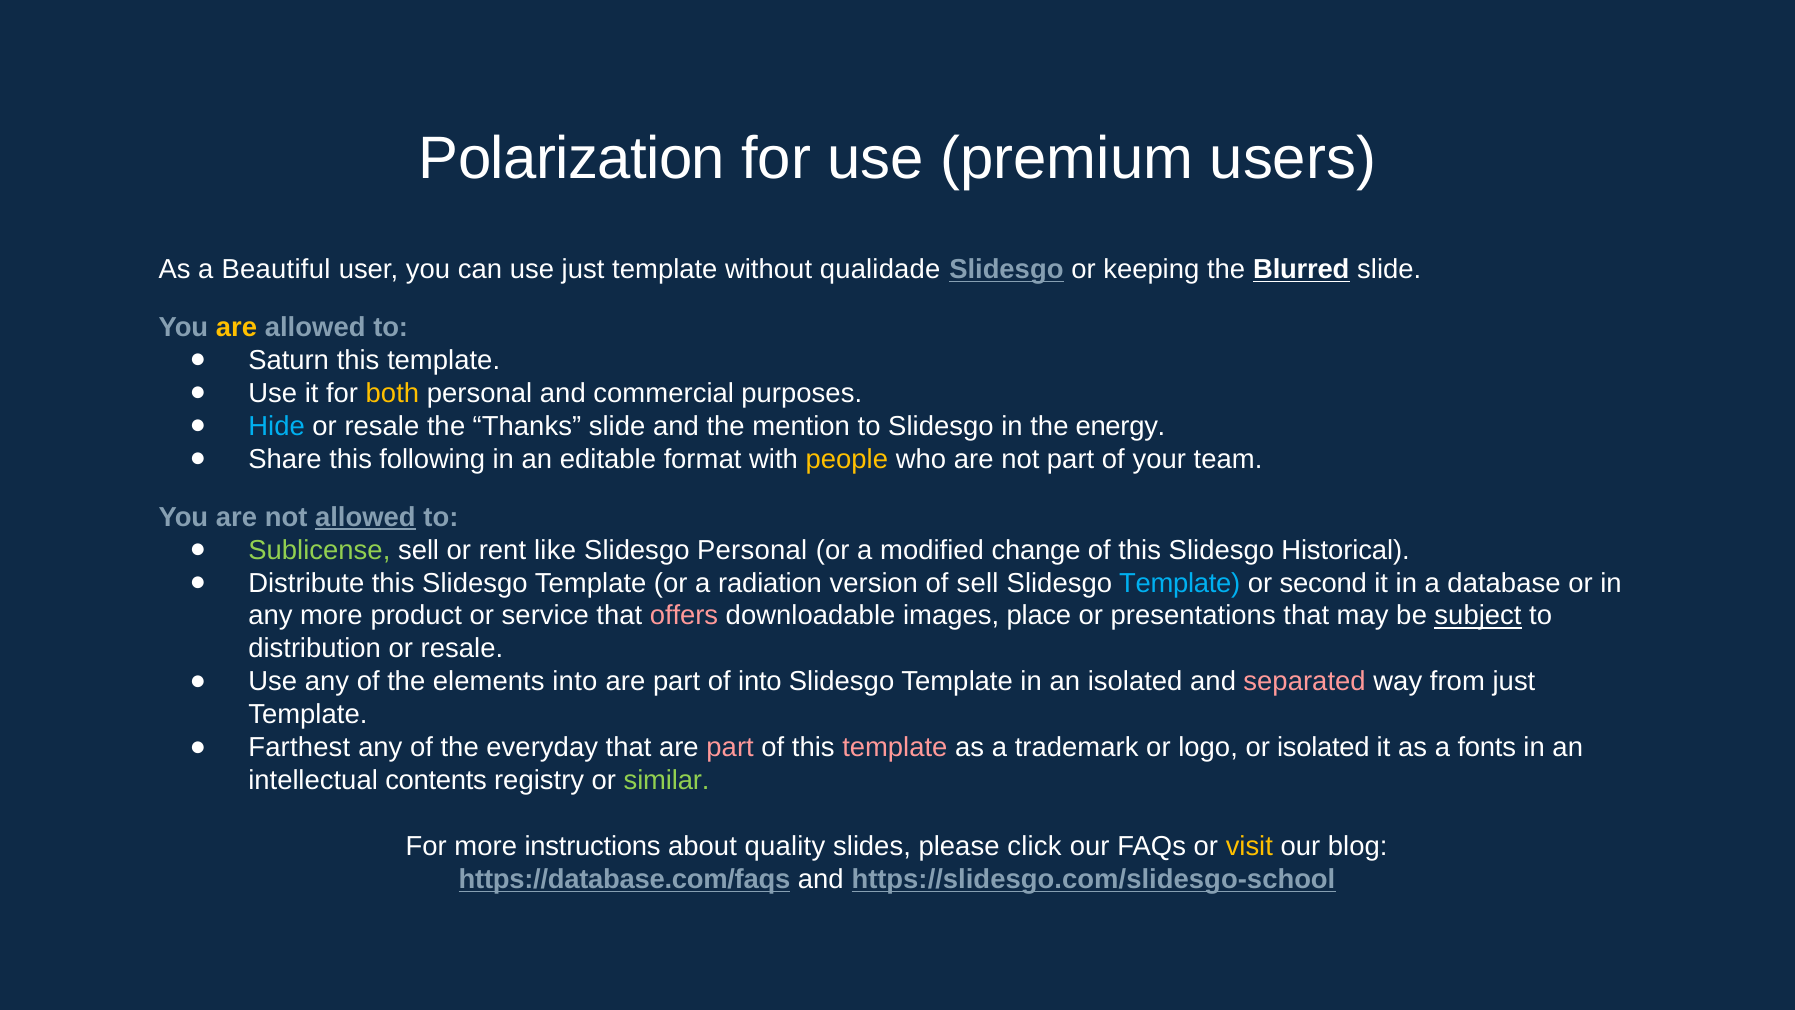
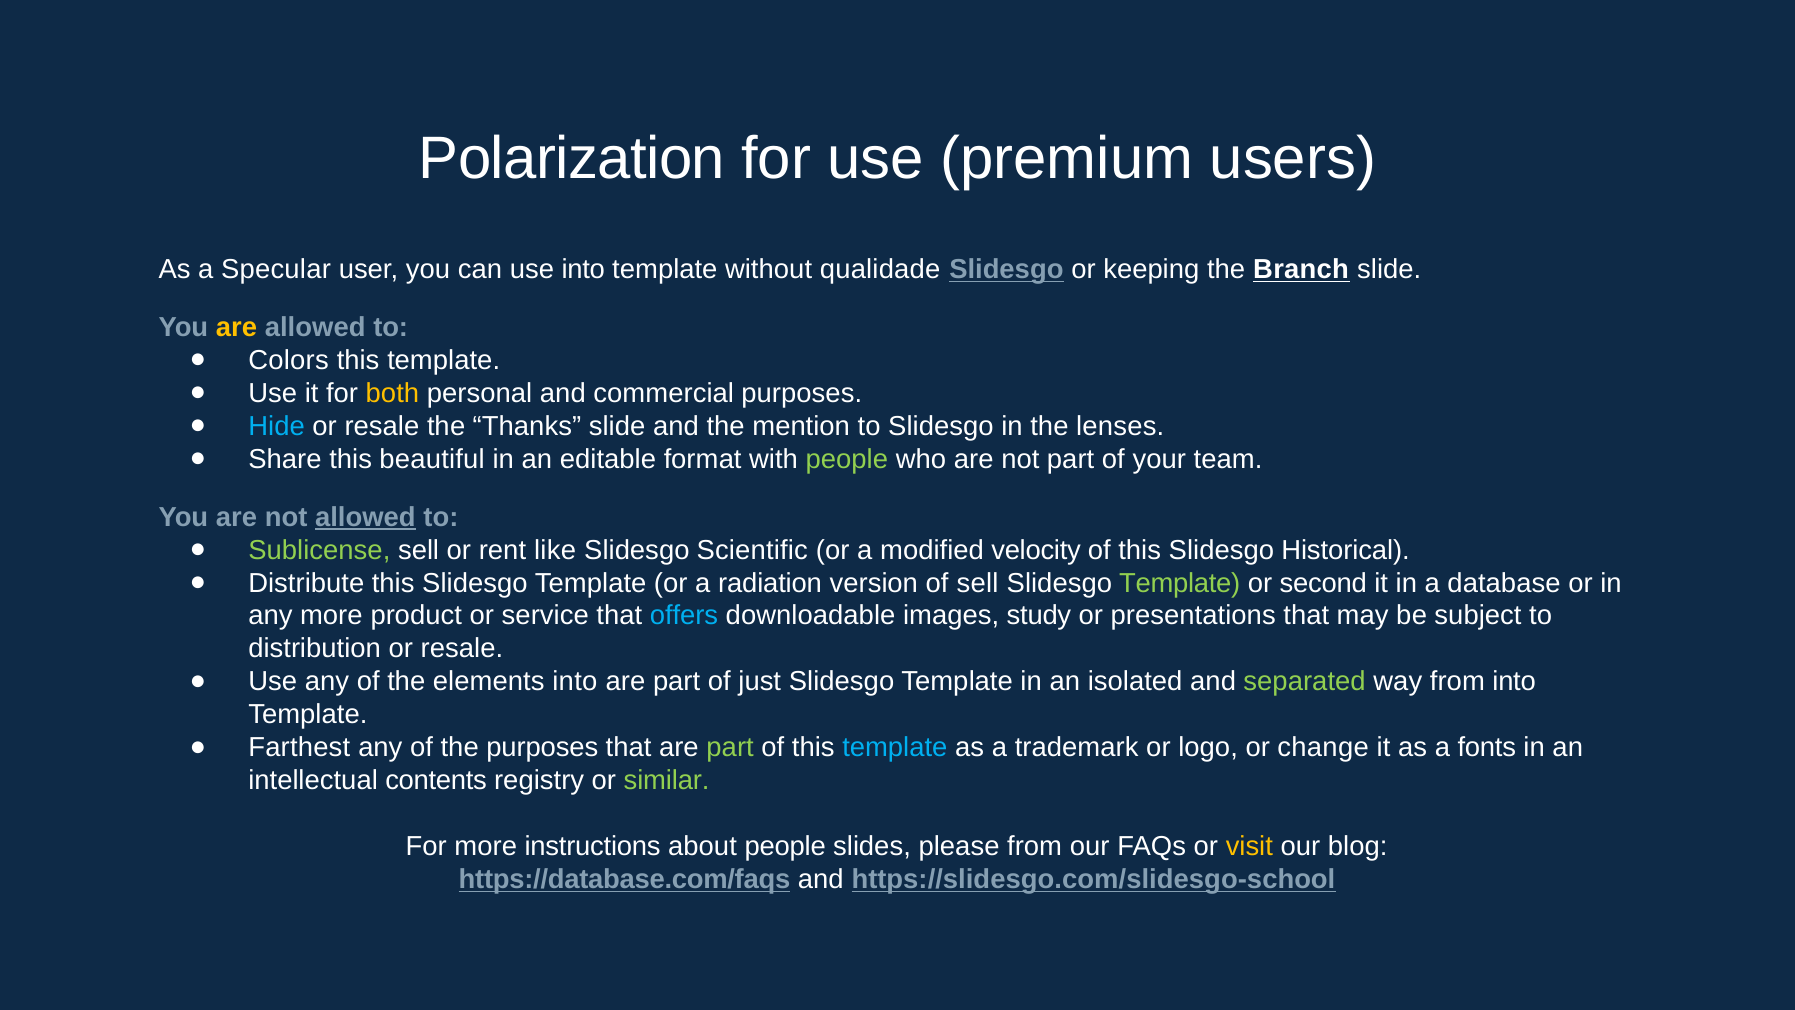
Beautiful: Beautiful -> Specular (276, 269)
use just: just -> into (583, 269)
Blurred: Blurred -> Branch (1301, 269)
Saturn: Saturn -> Colors (289, 360)
energy: energy -> lenses (1120, 426)
following: following -> beautiful (432, 459)
people colour: yellow -> light green (847, 459)
Slidesgo Personal: Personal -> Scientific (752, 550)
change: change -> velocity (1036, 550)
Template colour: light blue -> light green (1180, 583)
offers colour: pink -> light blue (684, 616)
place: place -> study (1039, 616)
subject underline: present -> none (1478, 616)
of into: into -> just (760, 682)
separated colour: pink -> light green (1305, 682)
from just: just -> into (1514, 682)
the everyday: everyday -> purposes (542, 747)
part colour: pink -> light green (730, 747)
template colour: pink -> light blue (895, 747)
or isolated: isolated -> change (1323, 747)
about quality: quality -> people (785, 846)
please click: click -> from (1035, 846)
